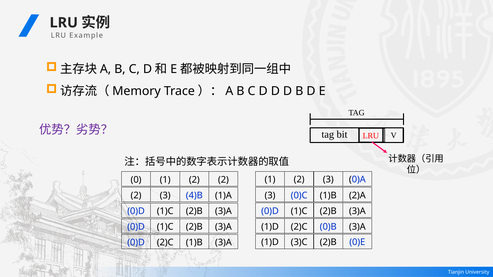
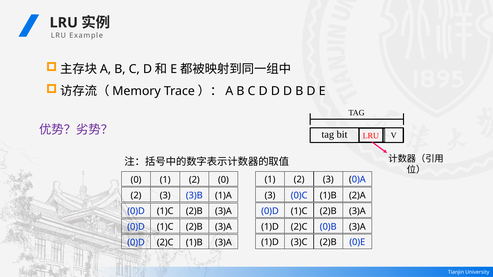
1 2 2: 2 -> 0 (223, 180)
4)B: 4)B -> 3)B (194, 196)
